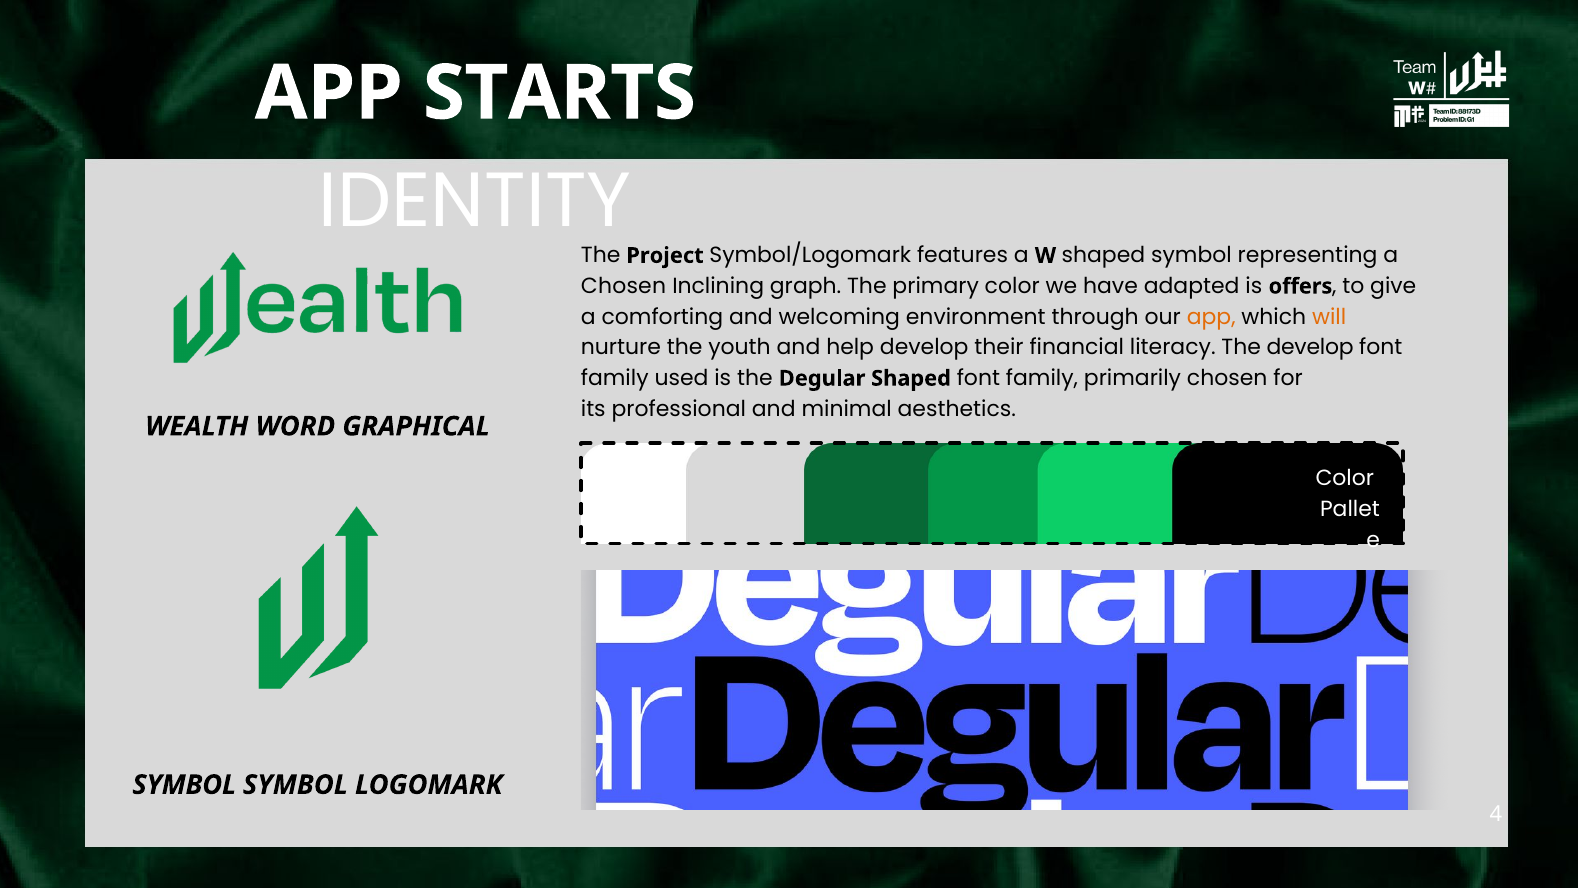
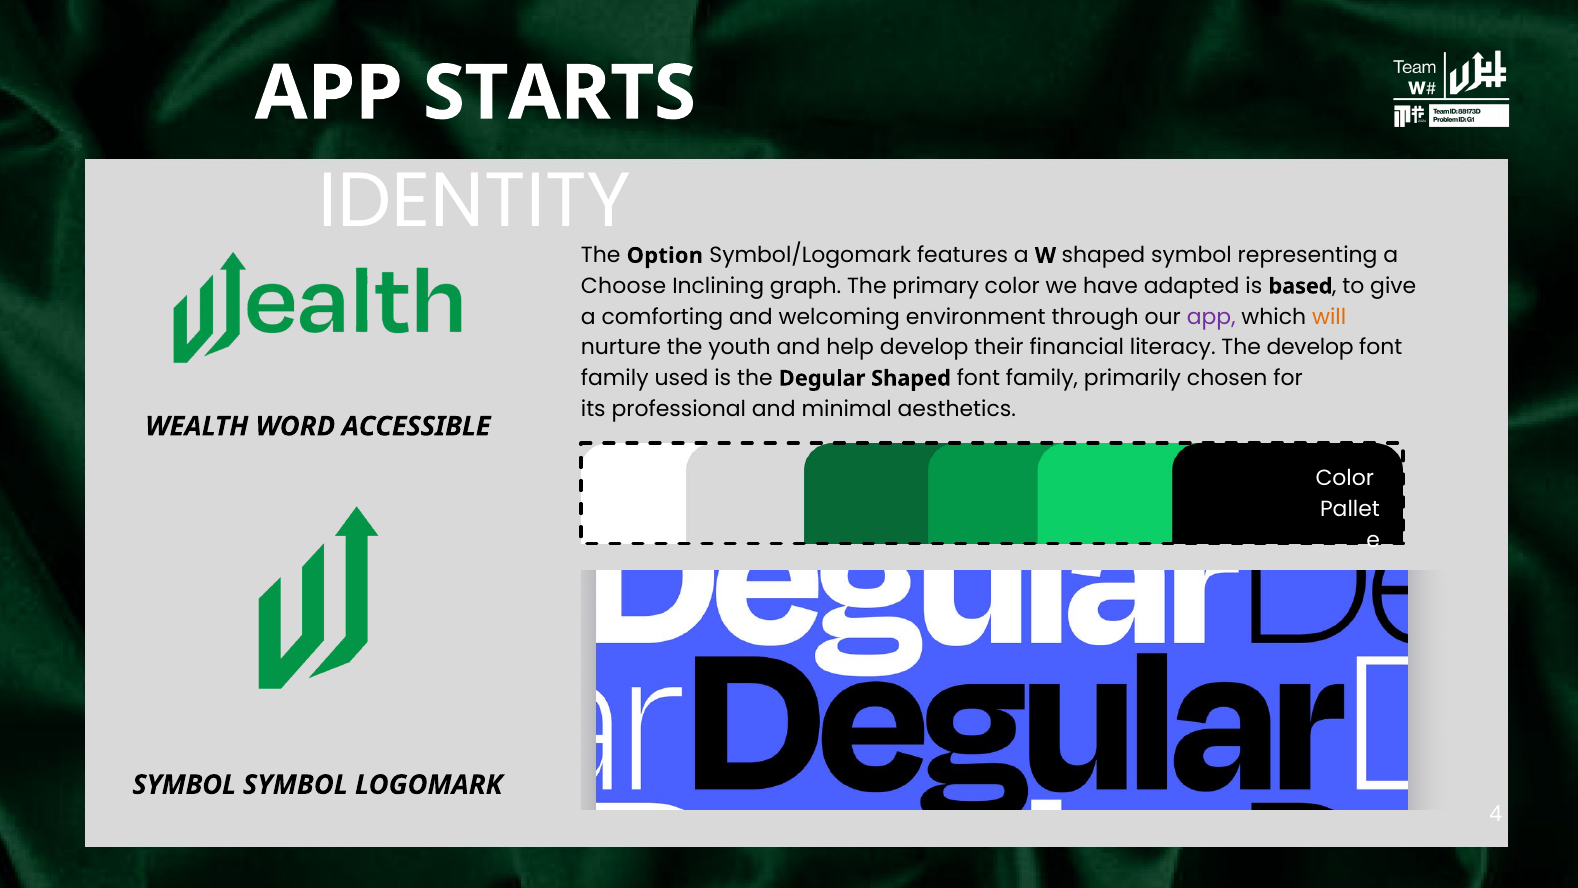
Project: Project -> Option (665, 255)
Chosen: Chosen -> Choose (624, 286)
offers: offers -> based (1300, 286)
app colour: orange -> purple (1211, 317)
GRAPHICAL: GRAPHICAL -> ACCESSIBLE (416, 426)
